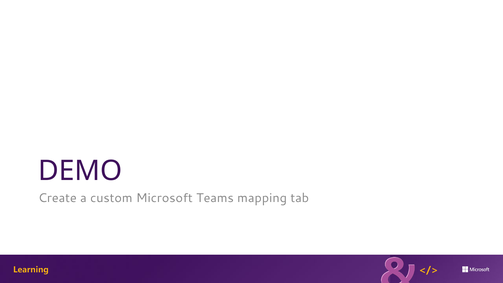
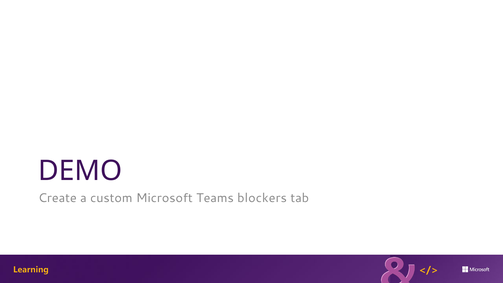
mapping: mapping -> blockers (262, 198)
